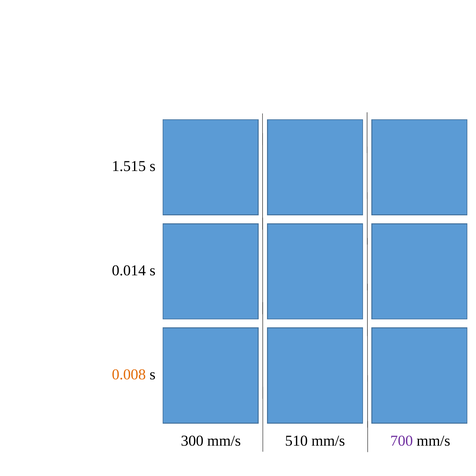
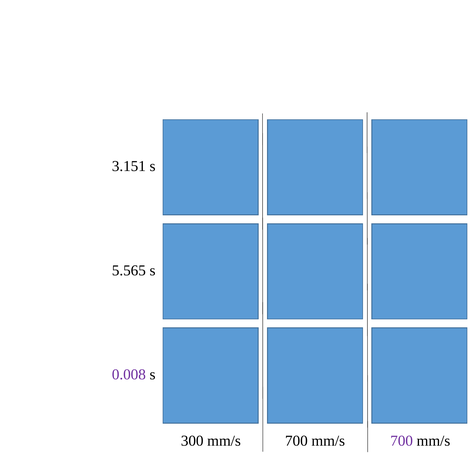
1.515: 1.515 -> 3.151 (129, 166)
0.014: 0.014 -> 5.565 (129, 270)
0.008 colour: orange -> purple (129, 374)
300 mm/s 510: 510 -> 700 (296, 441)
